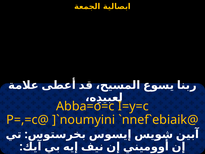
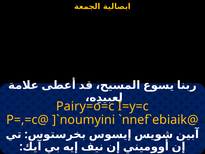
Abba=o=c: Abba=o=c -> Pairy=o=c (85, 106)
